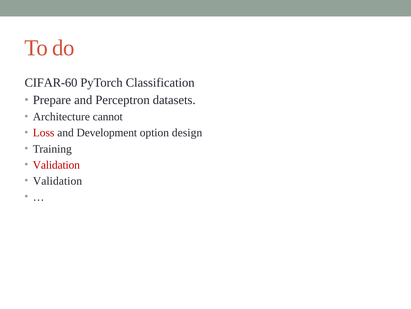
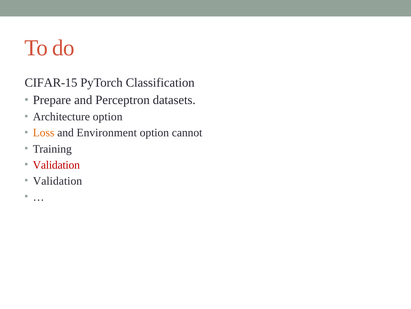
CIFAR-60: CIFAR-60 -> CIFAR-15 (51, 82)
Architecture cannot: cannot -> option (108, 117)
Loss colour: red -> orange (44, 133)
Development: Development -> Environment (107, 133)
design: design -> cannot (187, 133)
